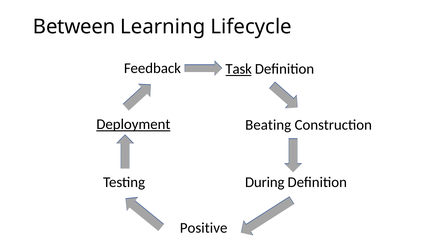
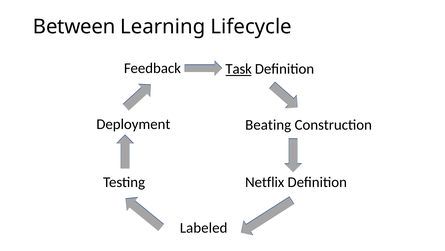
Deployment underline: present -> none (133, 124)
During: During -> Netflix (265, 182)
Positive: Positive -> Labeled (204, 227)
